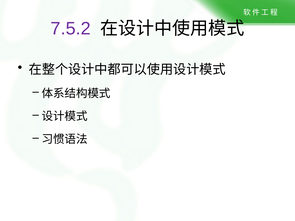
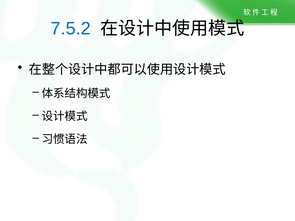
7.5.2 colour: purple -> blue (71, 29)
